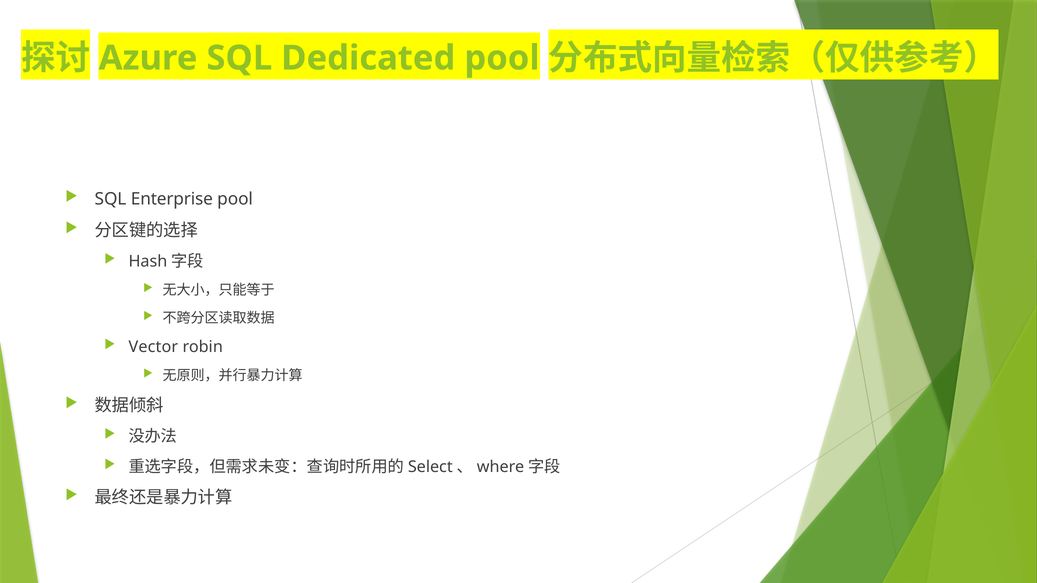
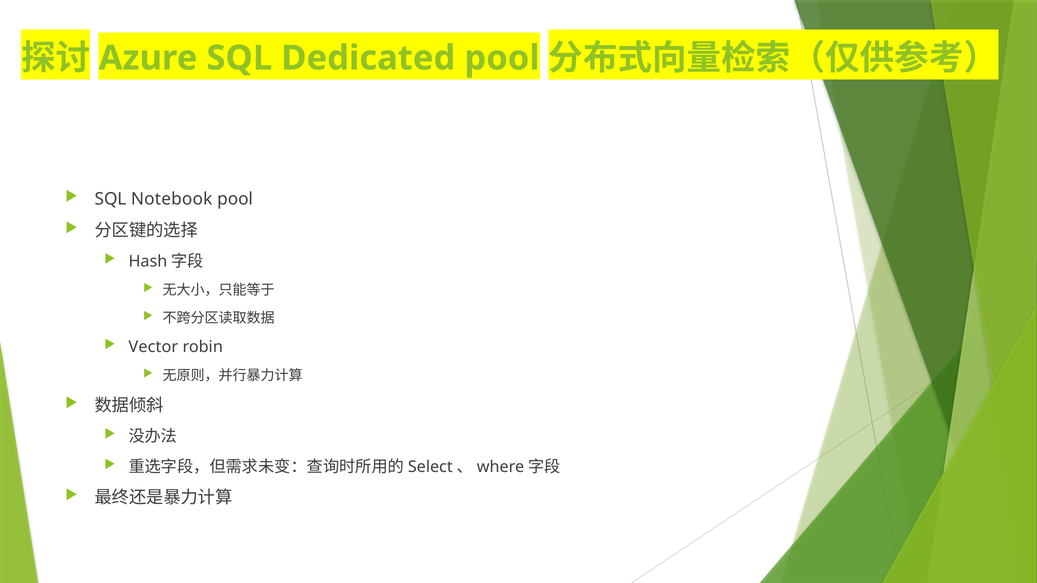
Enterprise: Enterprise -> Notebook (172, 199)
